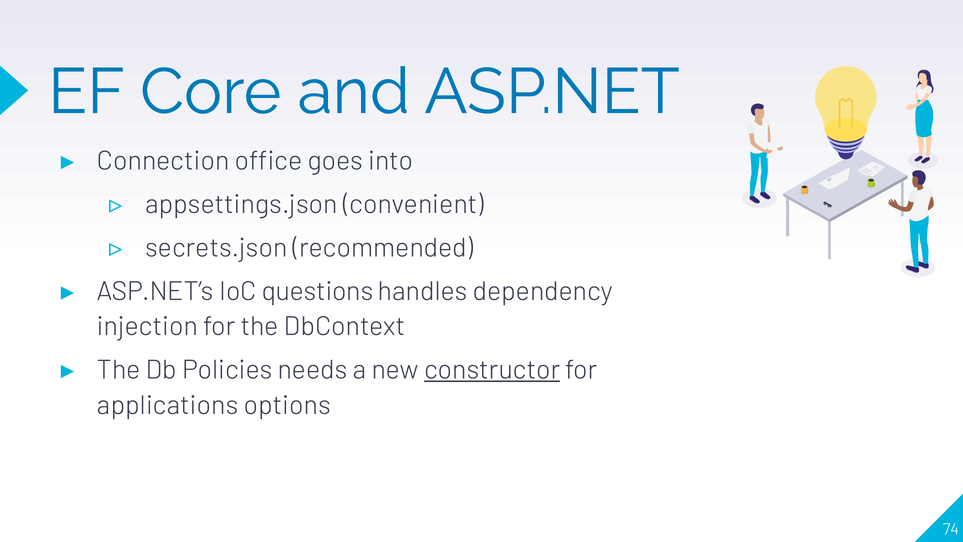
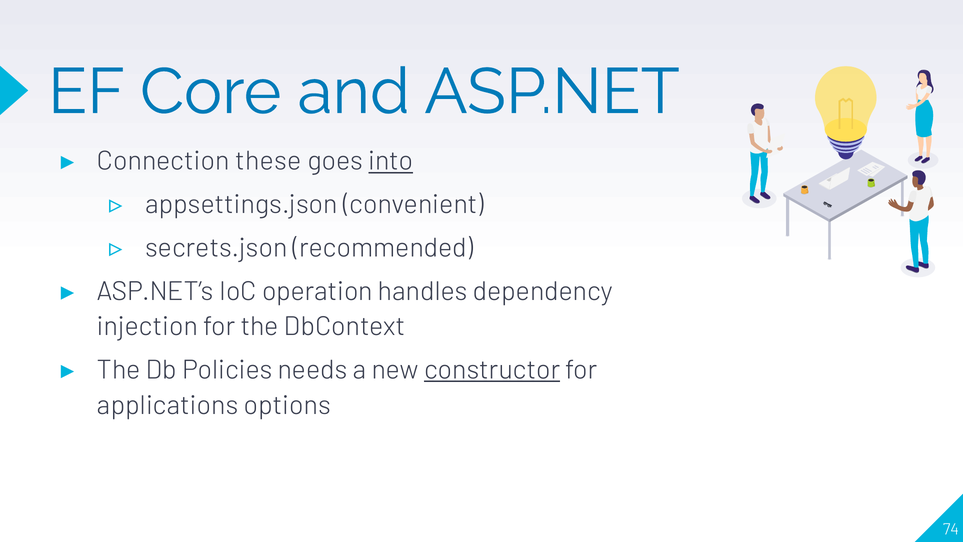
office: office -> these (268, 161)
into underline: none -> present (391, 161)
questions: questions -> operation (317, 291)
